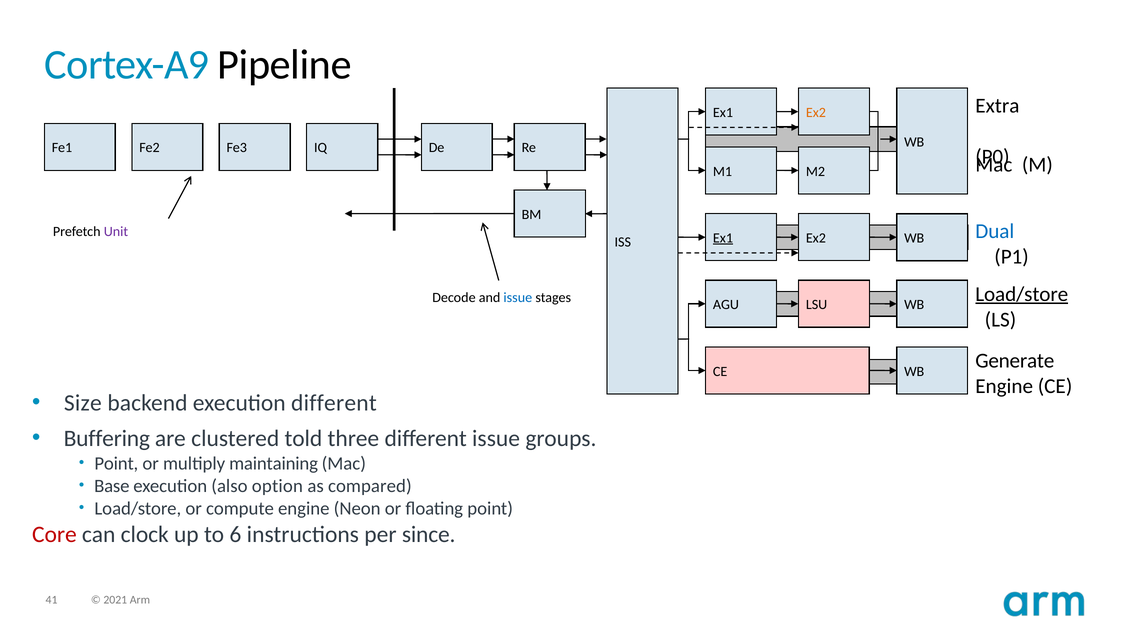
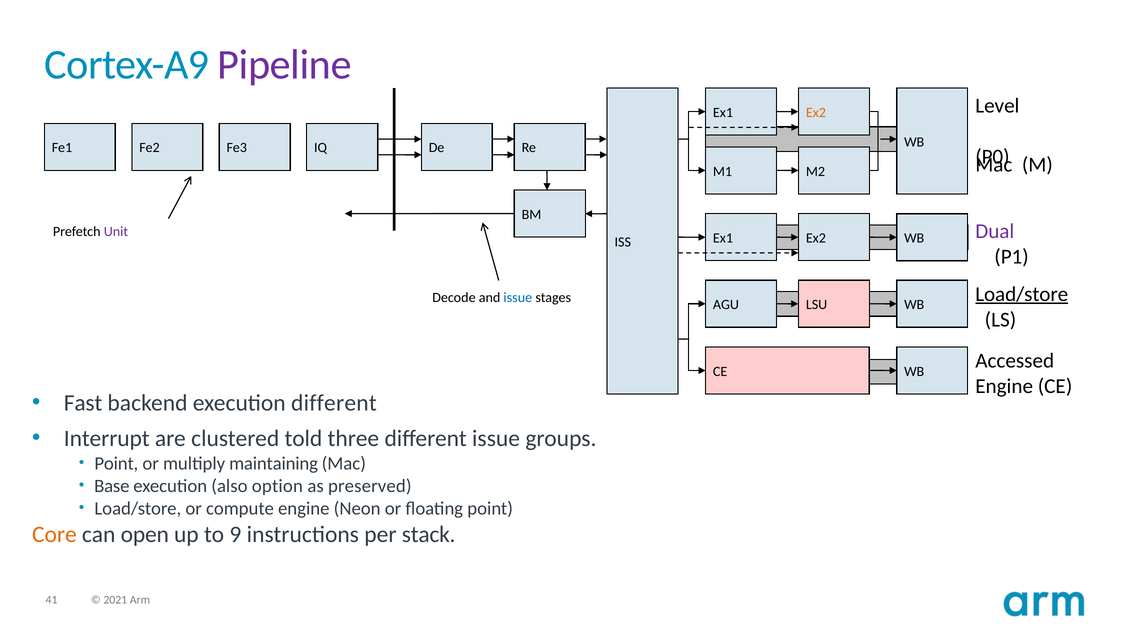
Pipeline colour: black -> purple (285, 65)
Extra: Extra -> Level (997, 106)
Dual colour: blue -> purple (995, 231)
Ex1 underline: present -> none (723, 238)
Generate: Generate -> Accessed (1015, 361)
Size: Size -> Fast (83, 403)
Buffering: Buffering -> Interrupt (107, 438)
compared: compared -> preserved (370, 486)
Core colour: red -> orange (54, 534)
clock: clock -> open (145, 534)
6: 6 -> 9 (235, 534)
since: since -> stack (429, 534)
